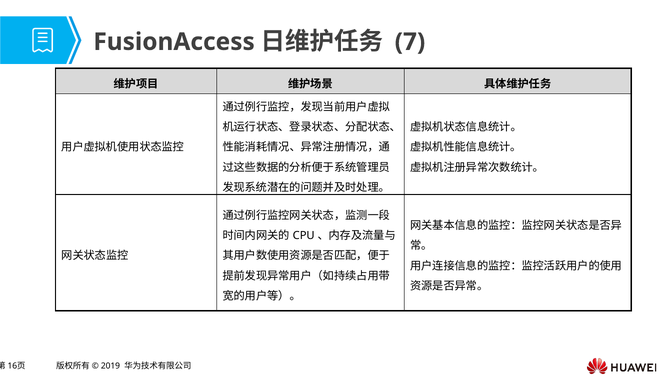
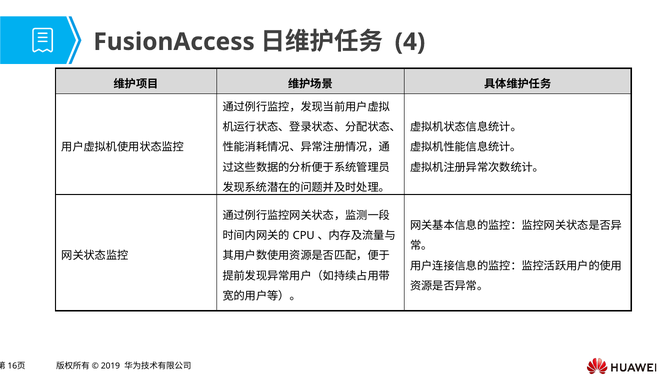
7: 7 -> 4 (410, 42)
